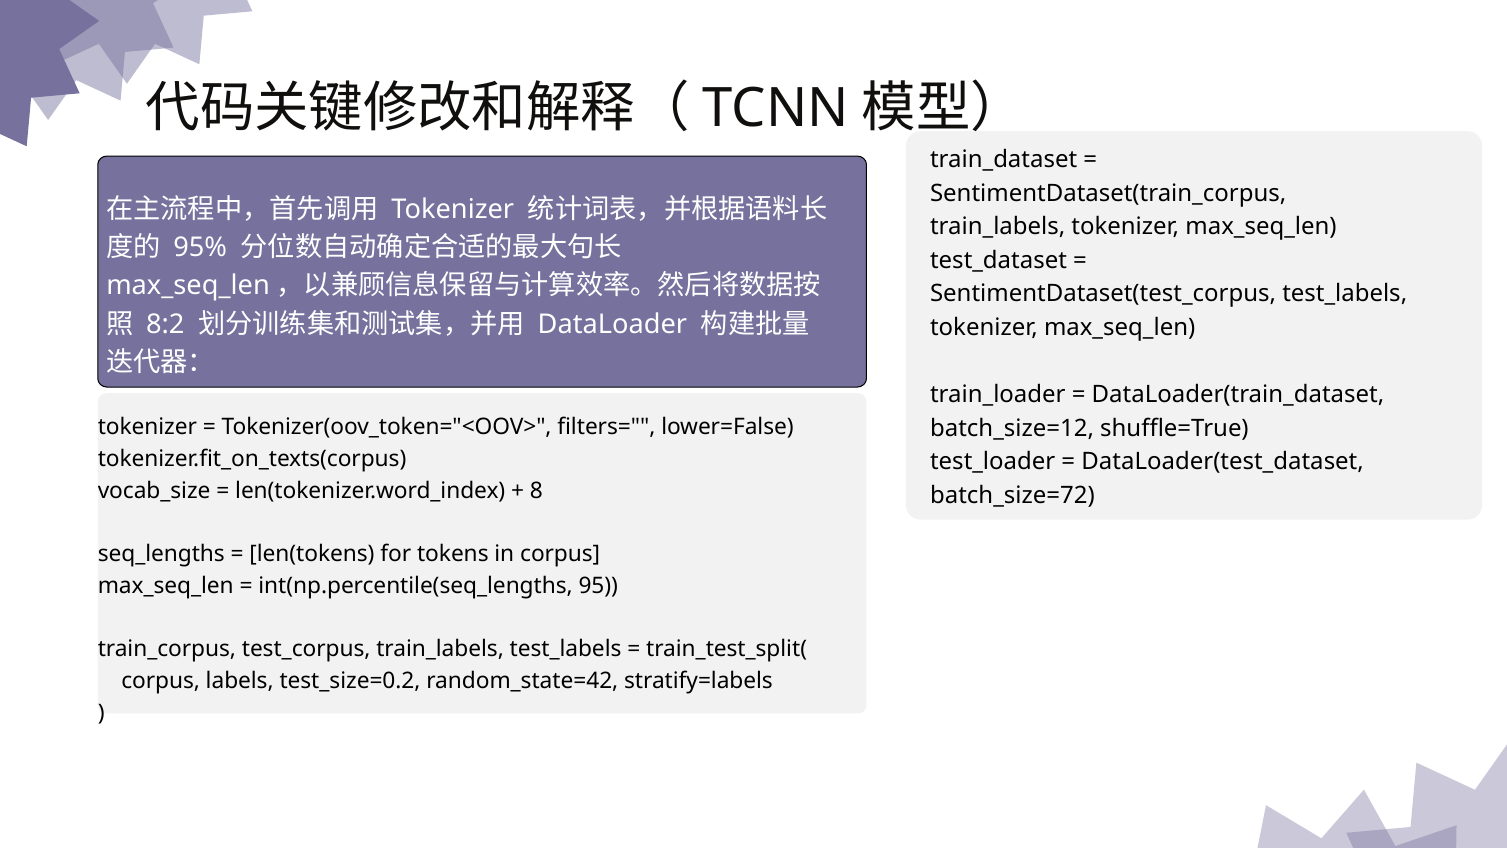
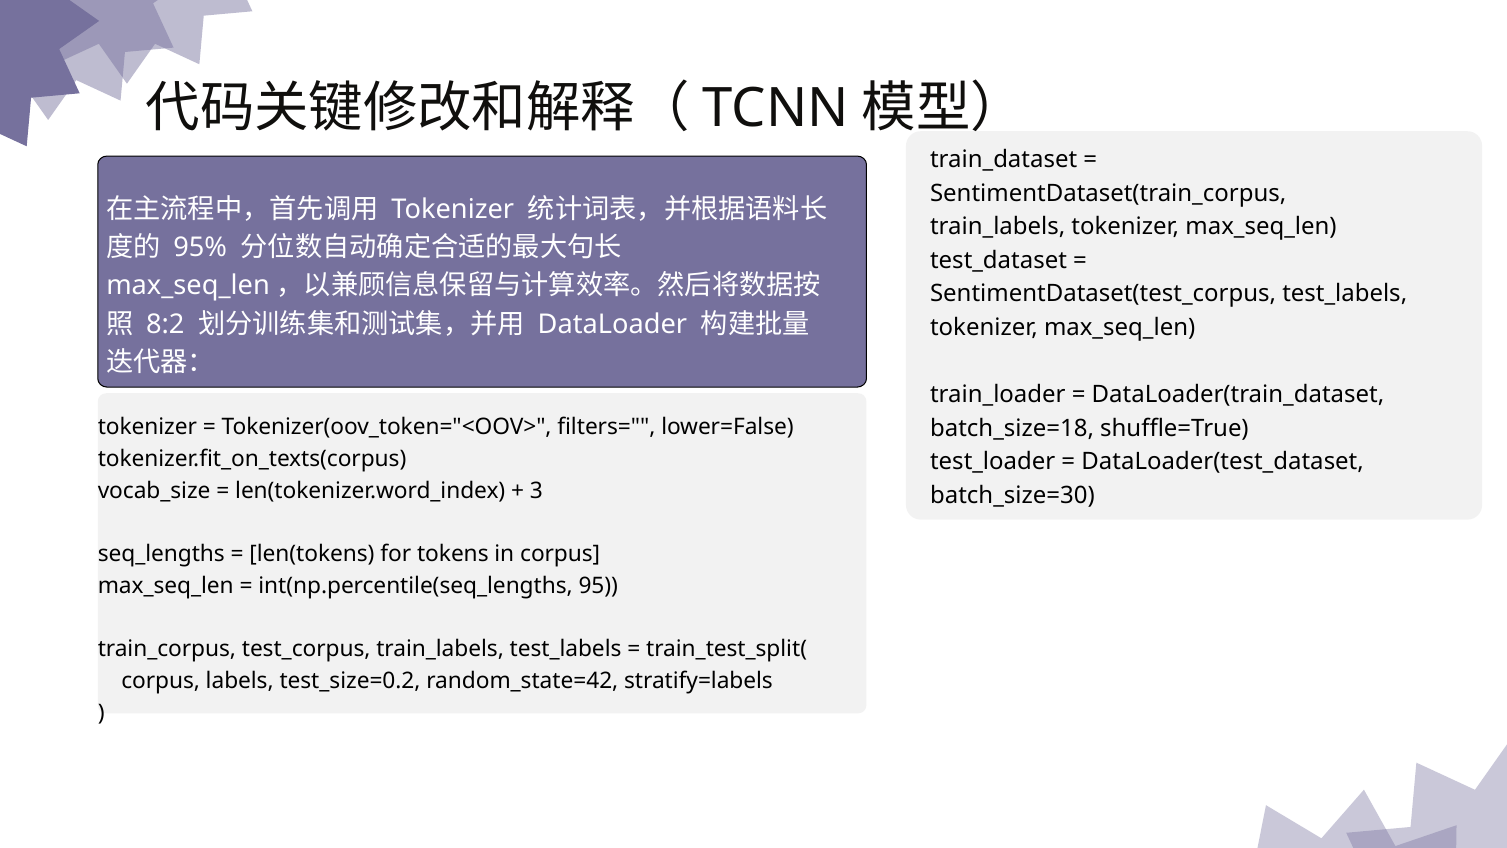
batch_size=12: batch_size=12 -> batch_size=18 (1012, 428)
8: 8 -> 3 (536, 490)
batch_size=72: batch_size=72 -> batch_size=30 (1012, 495)
